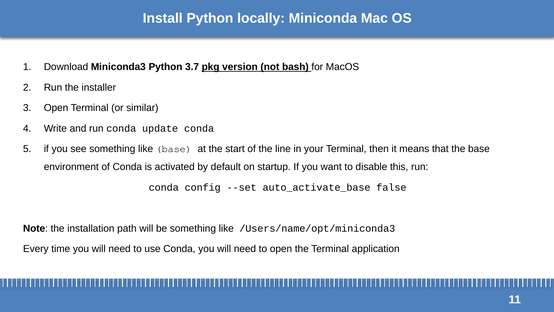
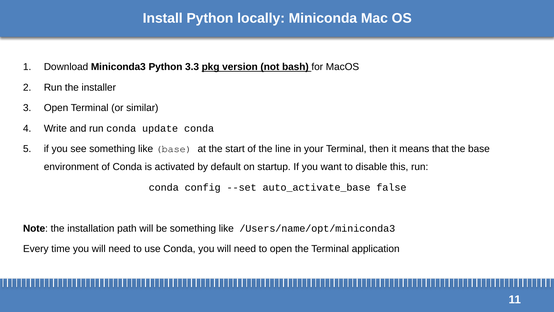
3.7: 3.7 -> 3.3 (192, 67)
